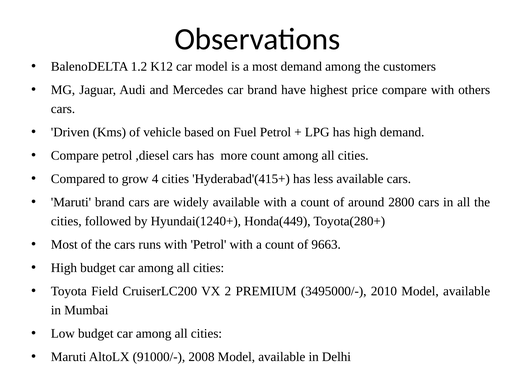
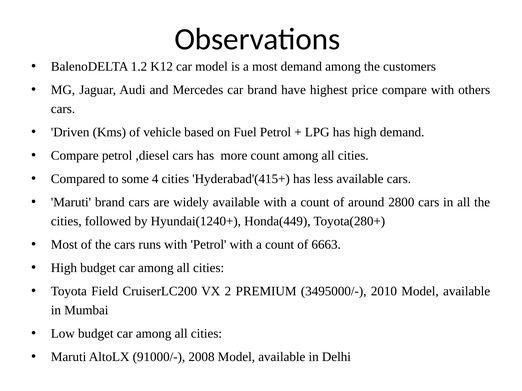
grow: grow -> some (135, 179)
9663: 9663 -> 6663 (326, 245)
